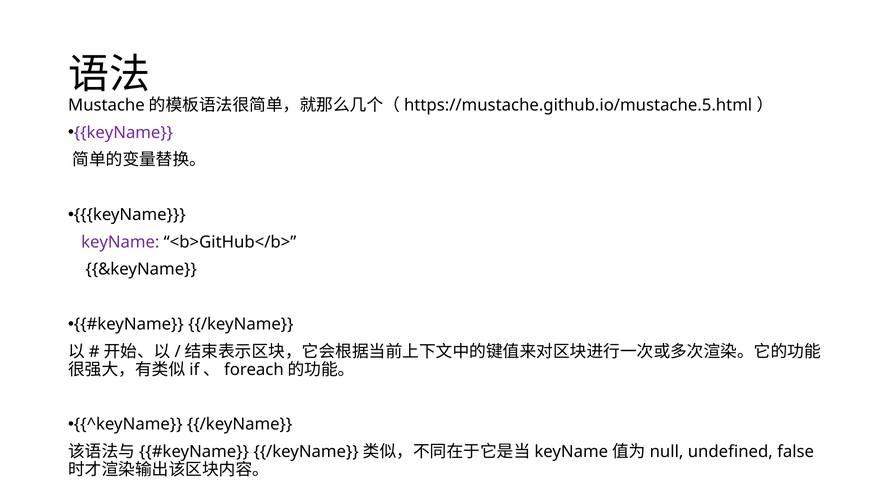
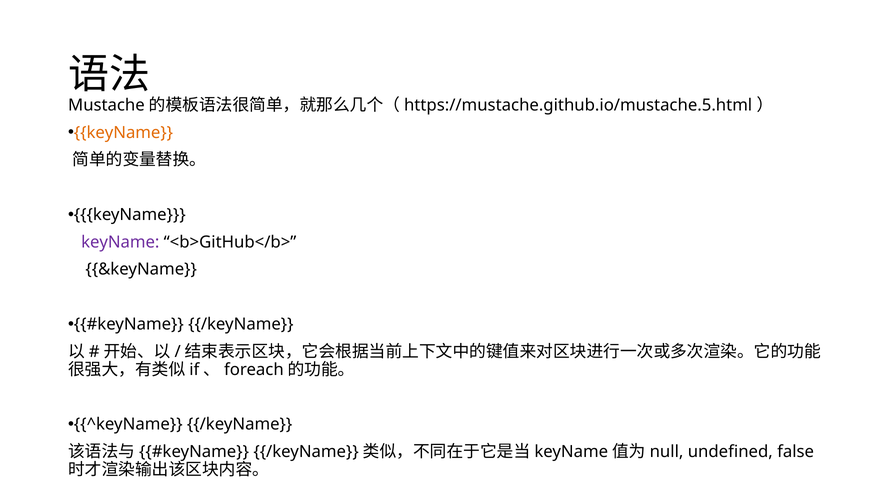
keyName colour: purple -> orange (123, 133)
